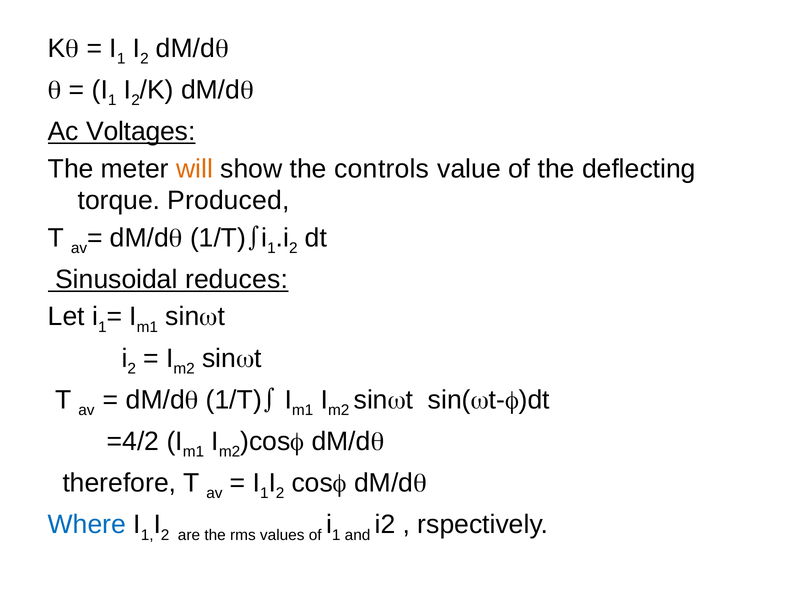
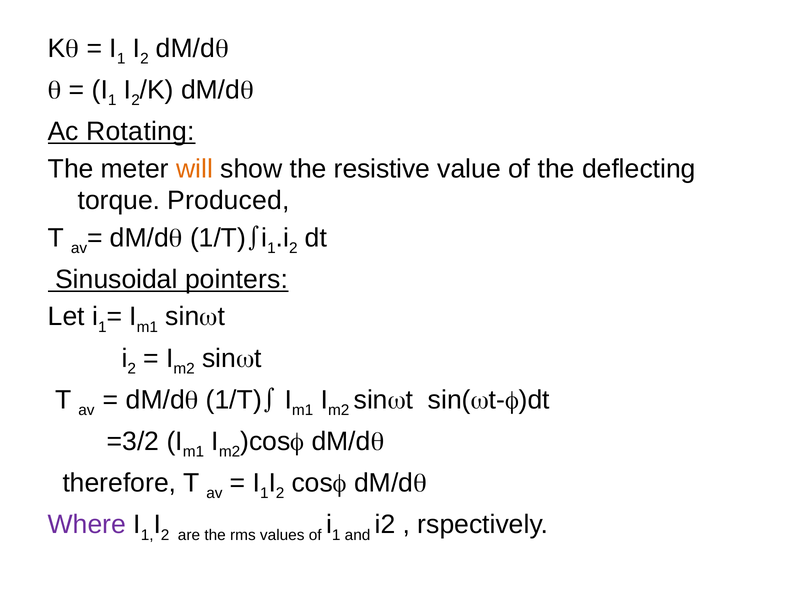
Voltages: Voltages -> Rotating (141, 132)
controls: controls -> resistive (382, 169)
reduces: reduces -> pointers (237, 279)
=4/2: =4/2 -> =3/2 (133, 441)
Where colour: blue -> purple (87, 524)
